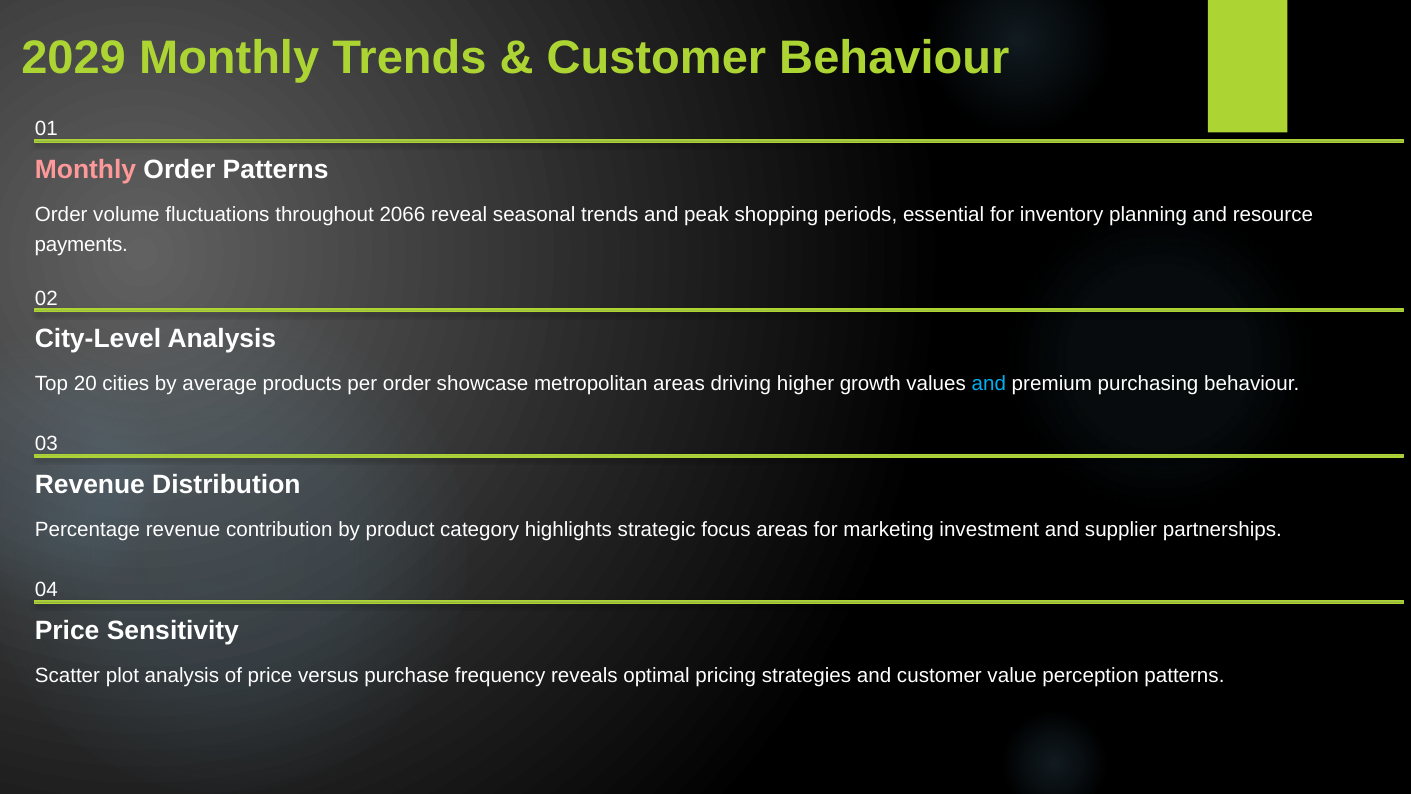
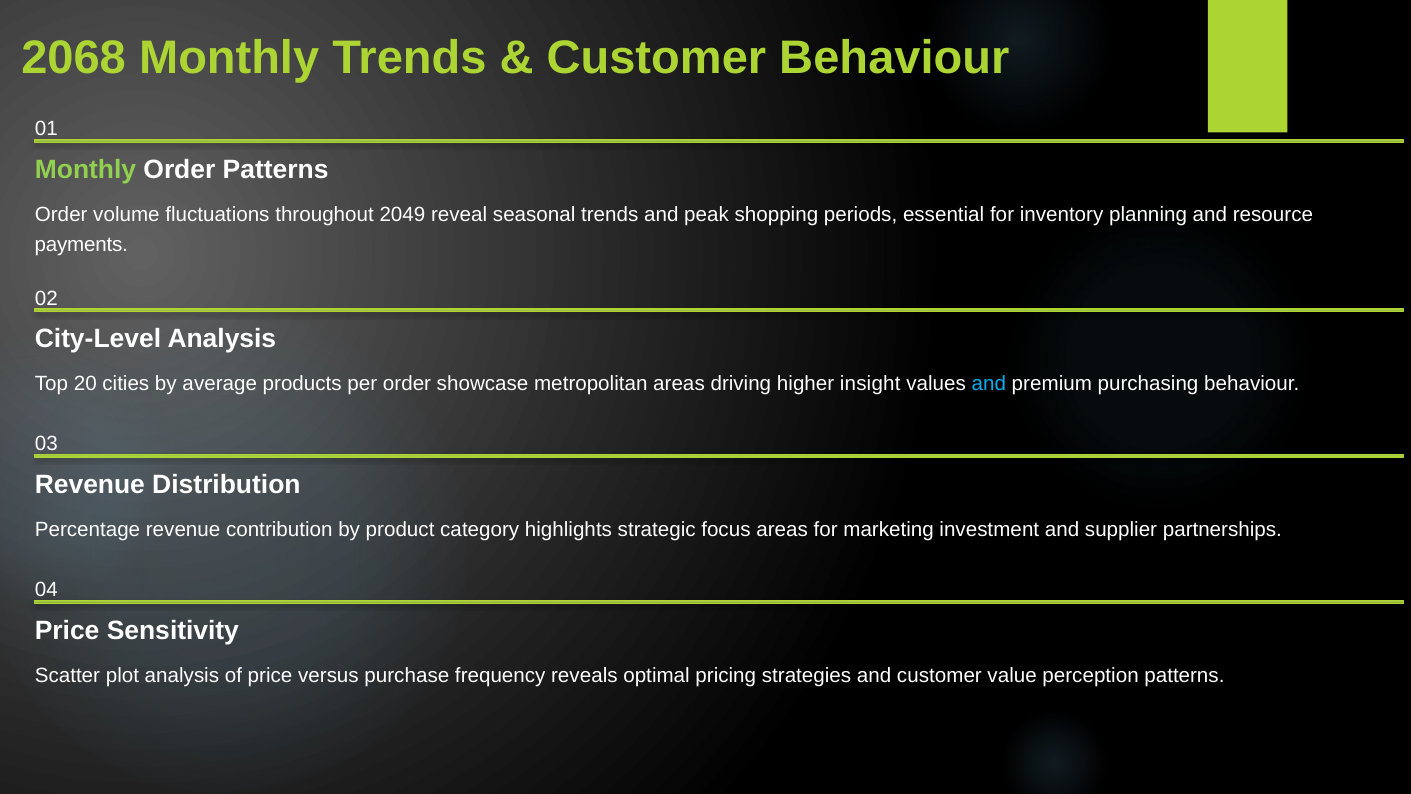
2029: 2029 -> 2068 (74, 58)
Monthly colour: pink -> light green (85, 170)
2066: 2066 -> 2049 (402, 215)
growth: growth -> insight (870, 384)
